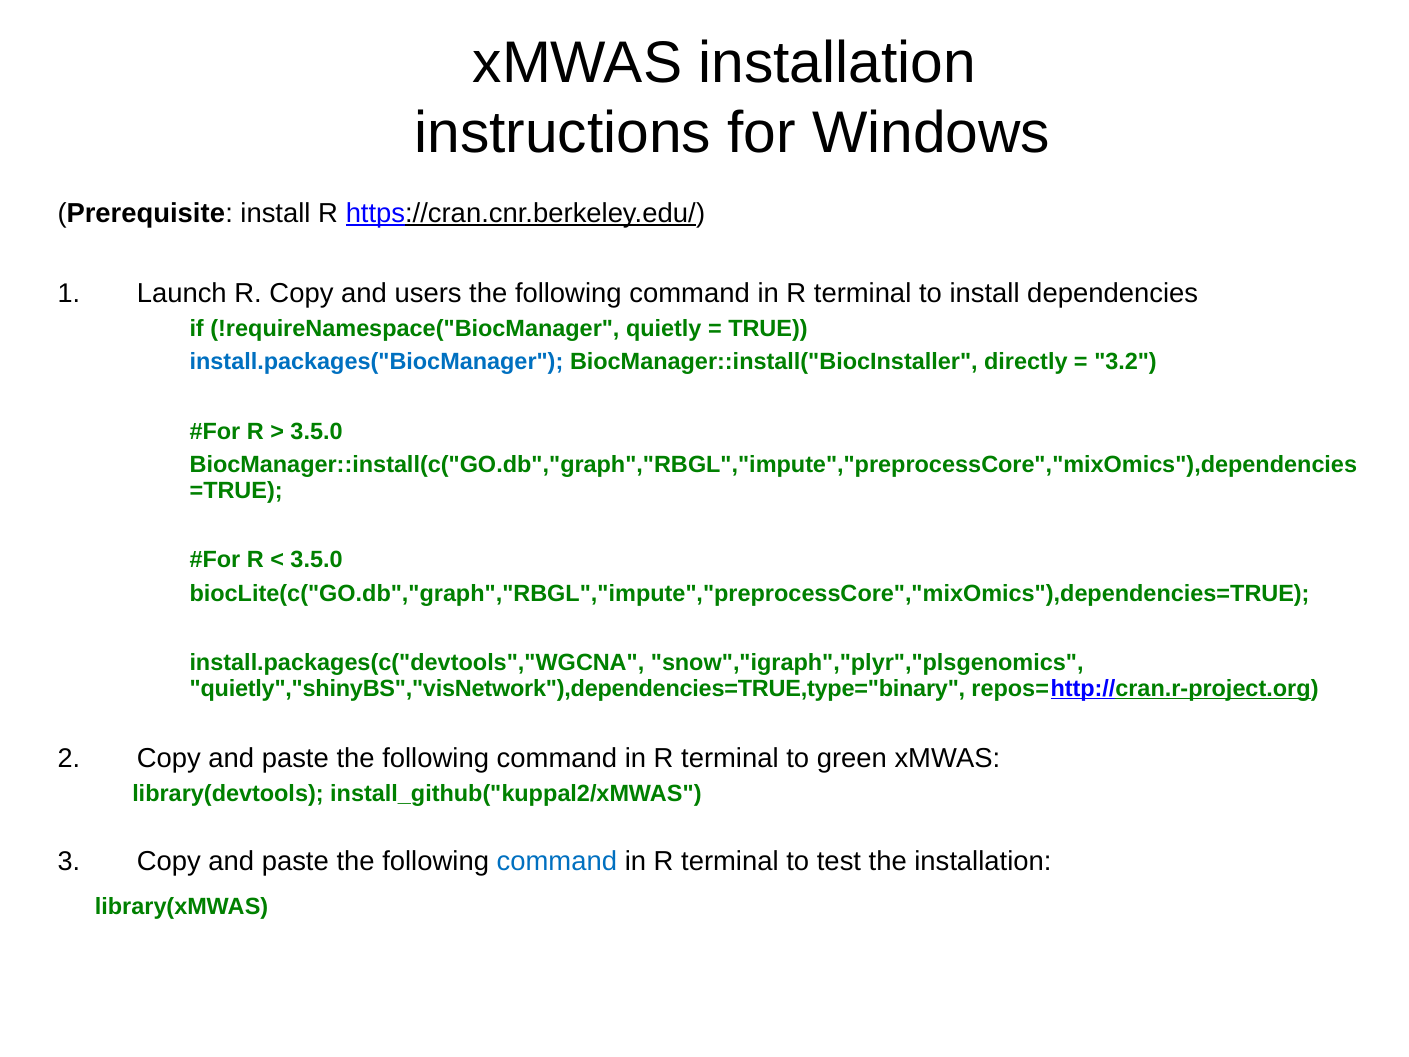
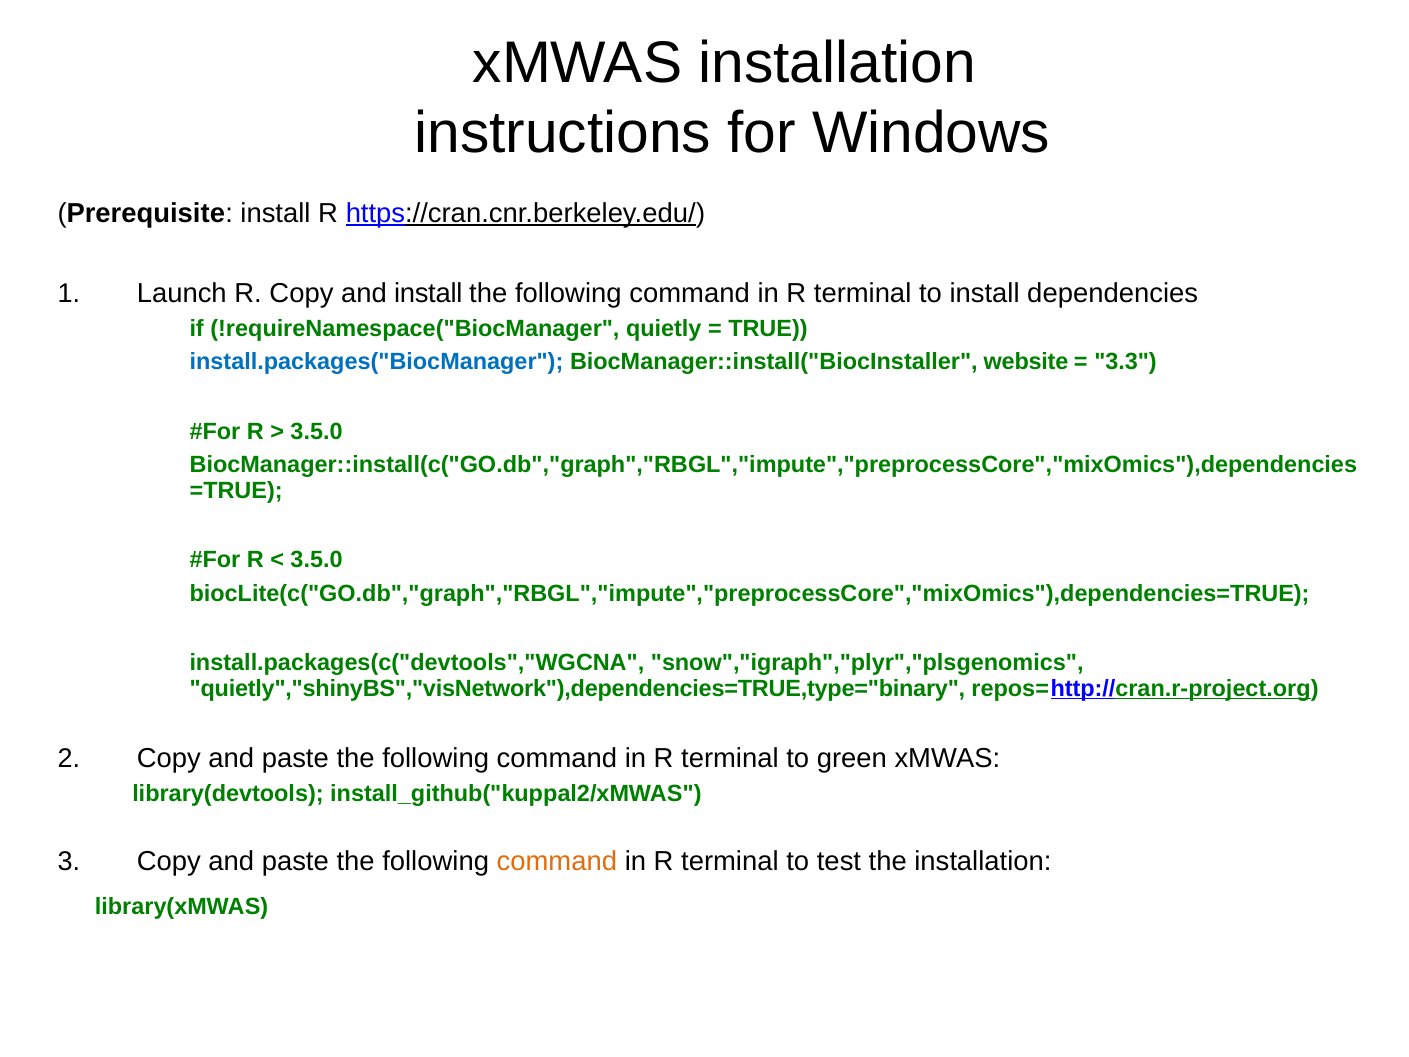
and users: users -> install (428, 294)
directly: directly -> website (1026, 362)
3.2: 3.2 -> 3.3 (1126, 362)
command colour: blue -> orange (557, 861)
